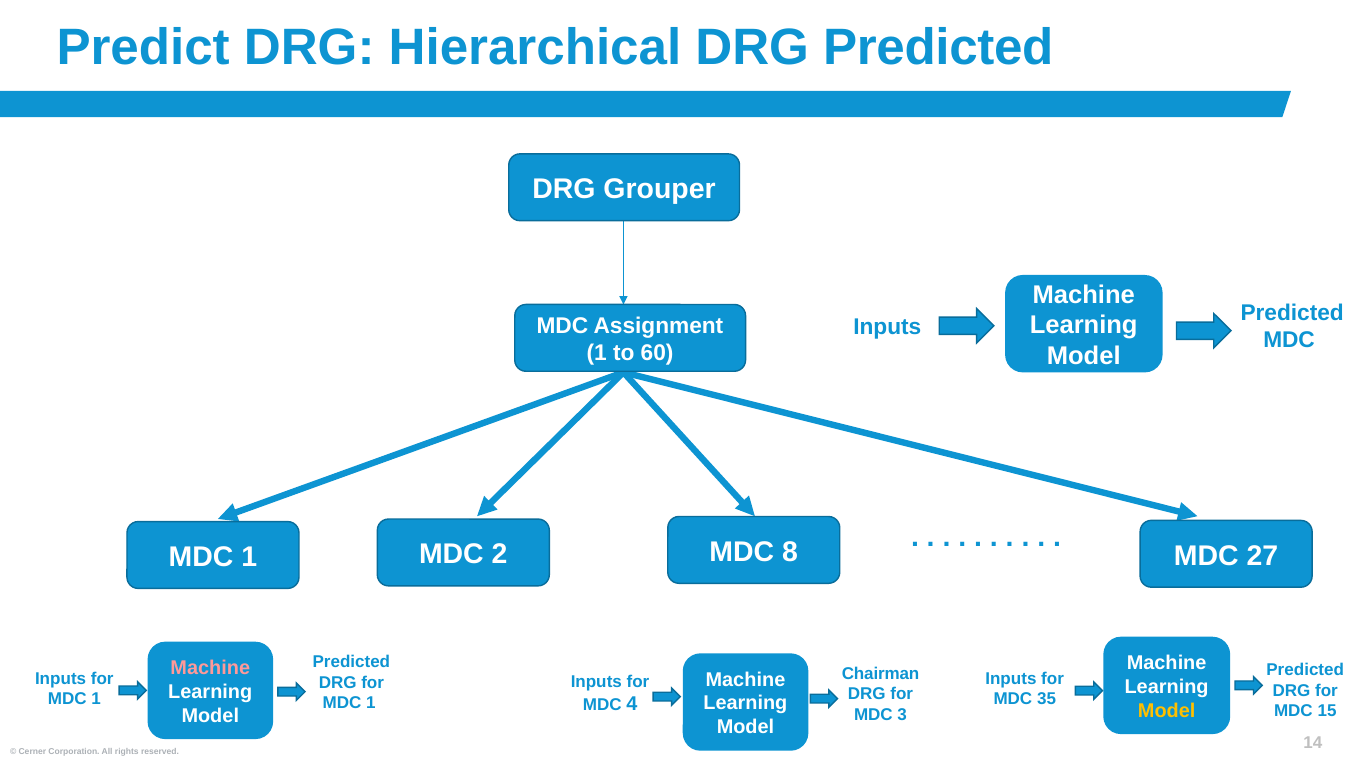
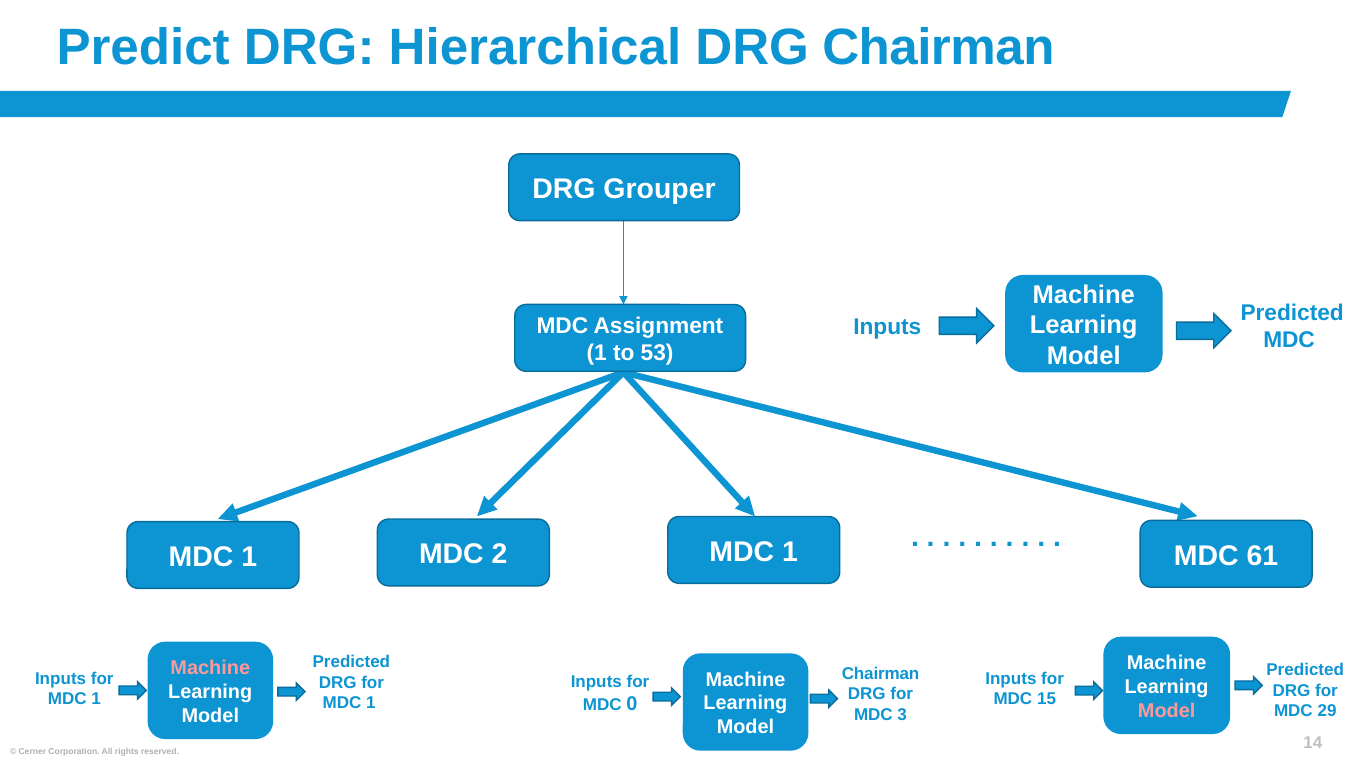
DRG Predicted: Predicted -> Chairman (938, 48)
60: 60 -> 53 (657, 353)
8: 8 -> 1 (790, 552)
27: 27 -> 61 (1262, 556)
35: 35 -> 15 (1047, 699)
4: 4 -> 0 (632, 704)
Model colour: yellow -> pink (1167, 711)
15: 15 -> 29 (1327, 711)
